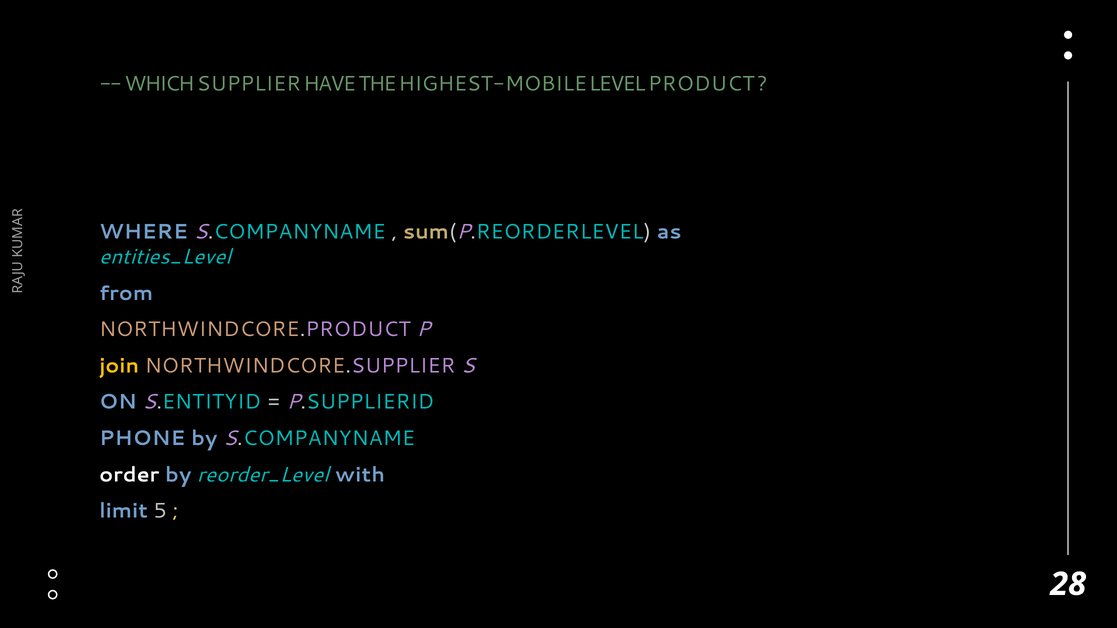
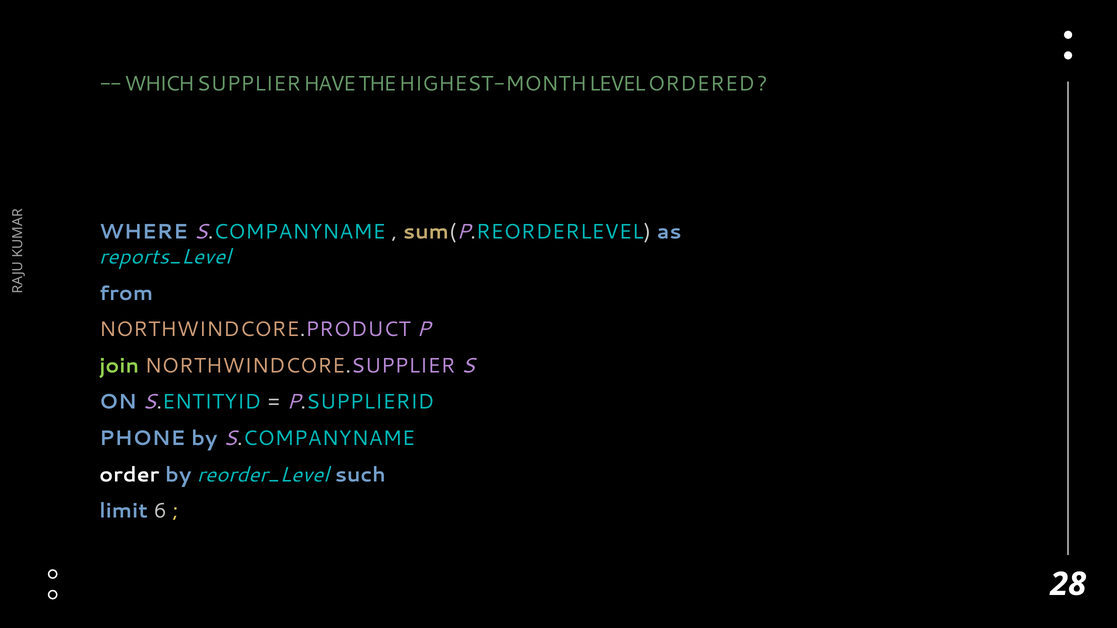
HIGHEST-MOBILE: HIGHEST-MOBILE -> HIGHEST-MONTH (493, 84)
PRODUCT: PRODUCT -> ORDERED (701, 84)
entities_Level: entities_Level -> reports_Level (165, 257)
join colour: yellow -> light green (119, 366)
with: with -> such (360, 475)
5: 5 -> 6 (160, 511)
